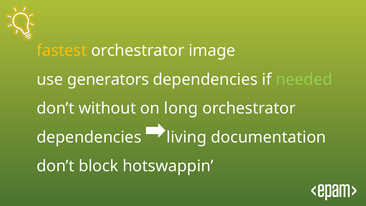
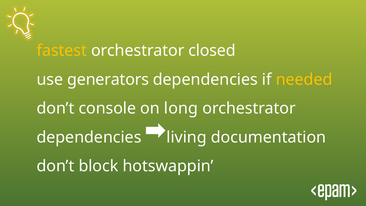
image: image -> closed (212, 51)
needed colour: light green -> yellow (304, 79)
without: without -> console (107, 108)
